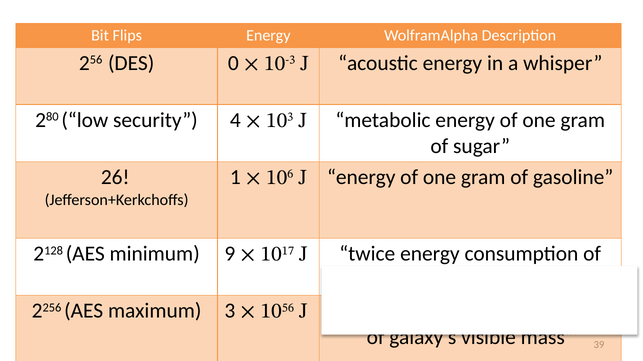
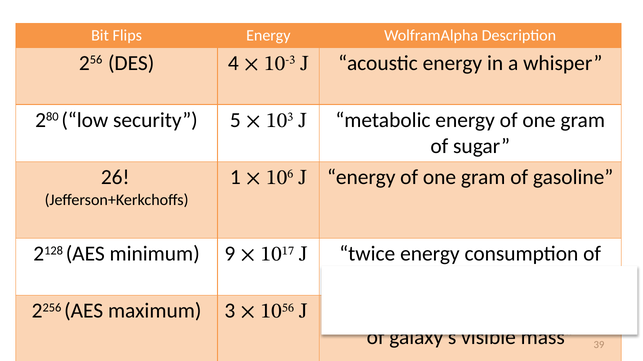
0: 0 -> 4 (233, 63)
4: 4 -> 5 (235, 121)
